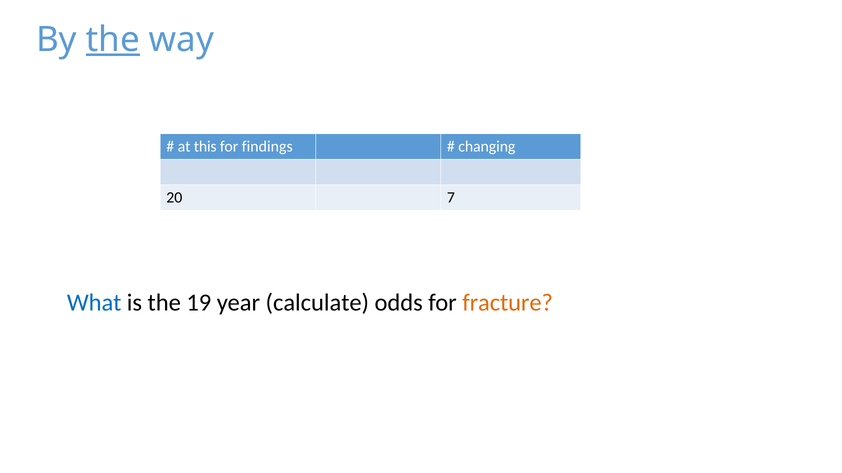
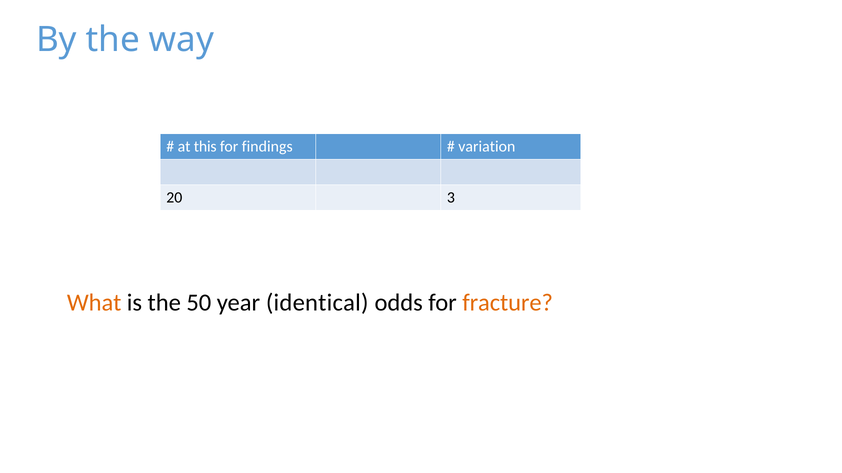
the underline: present -> none (113, 40)
changing: changing -> variation (487, 147)
7: 7 -> 3 (451, 198)
What colour: blue -> orange (94, 303)
19: 19 -> 50 (199, 303)
calculate: calculate -> identical (317, 303)
